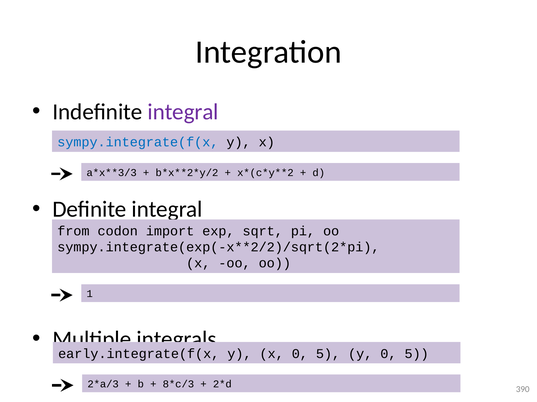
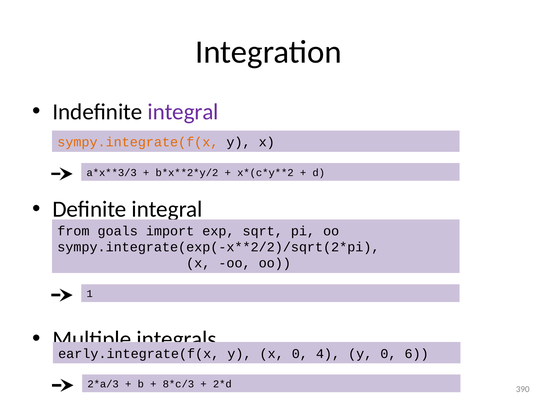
sympy.integrate(f(x colour: blue -> orange (138, 142)
codon: codon -> goals (118, 231)
x 0 5: 5 -> 4 (328, 354)
y 0 5: 5 -> 6 (417, 354)
